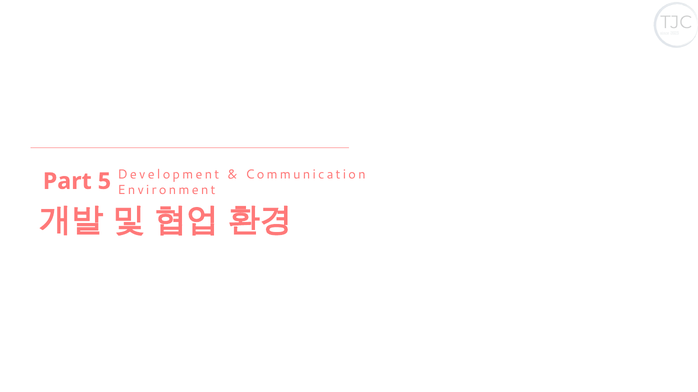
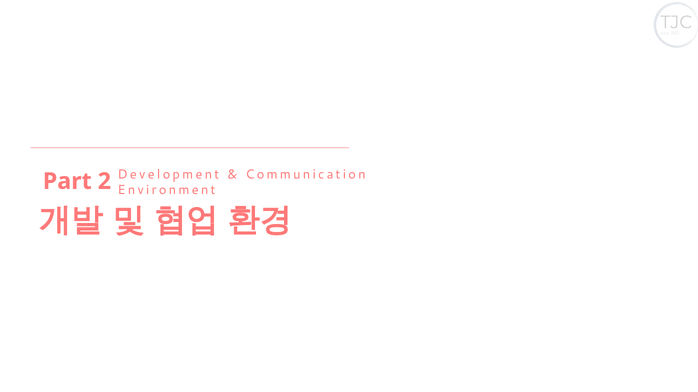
5: 5 -> 2 (104, 182)
